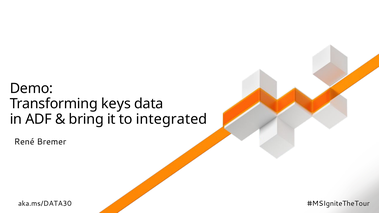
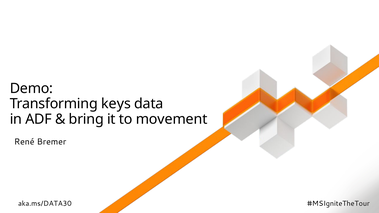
integrated: integrated -> movement (172, 119)
